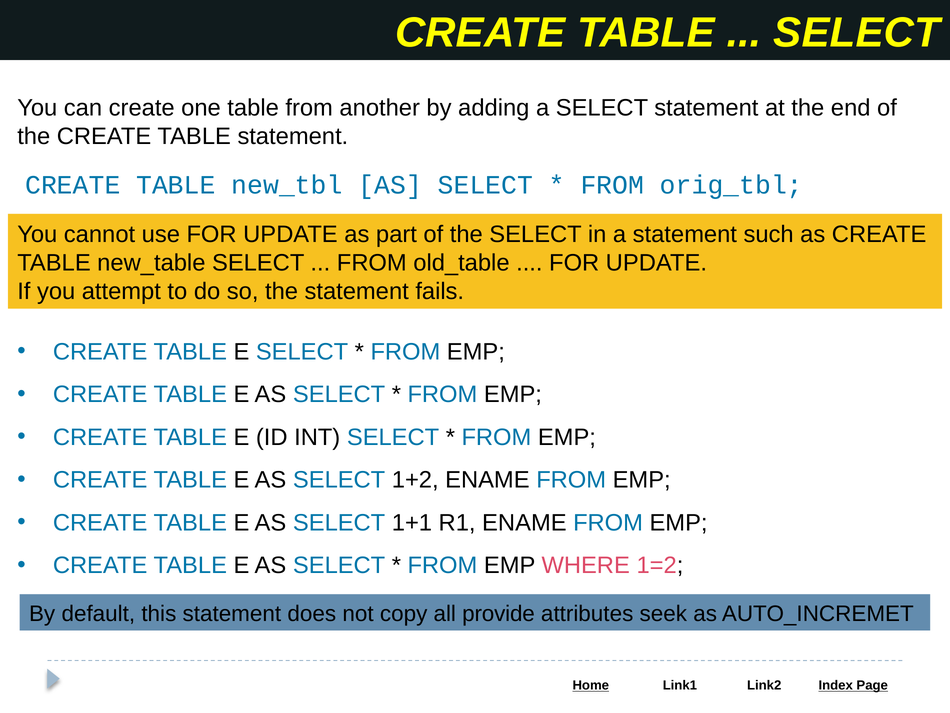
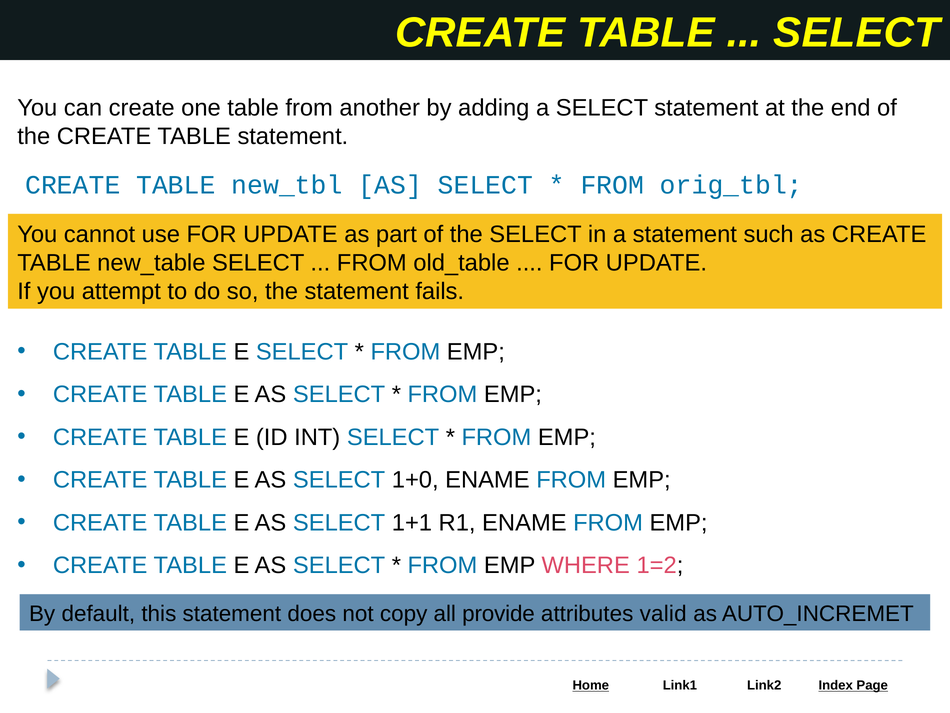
1+2: 1+2 -> 1+0 (415, 480)
seek: seek -> valid (663, 613)
